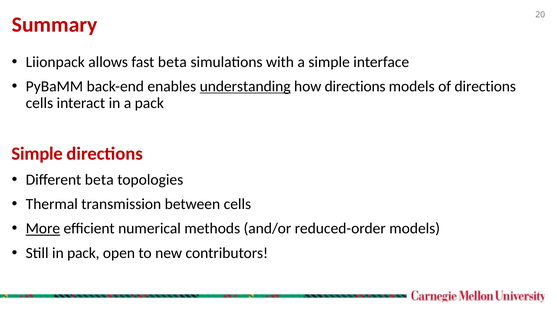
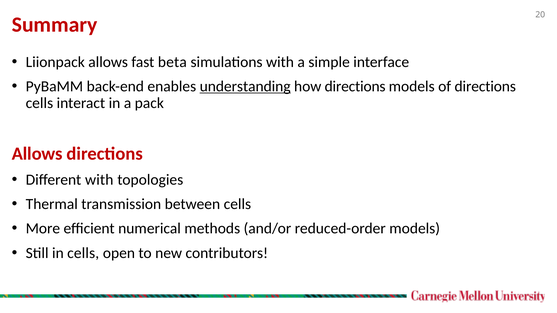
Simple: Simple -> Allows (37, 154)
Different beta: beta -> with (99, 180)
More underline: present -> none (43, 229)
in pack: pack -> cells (83, 253)
